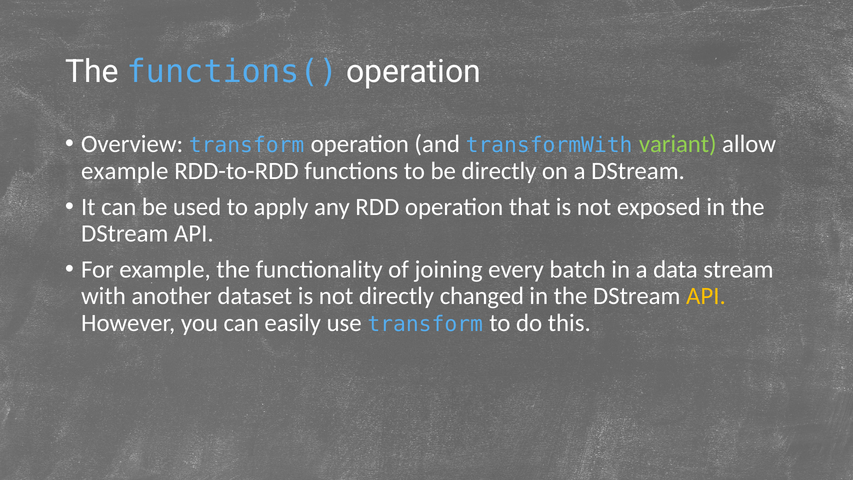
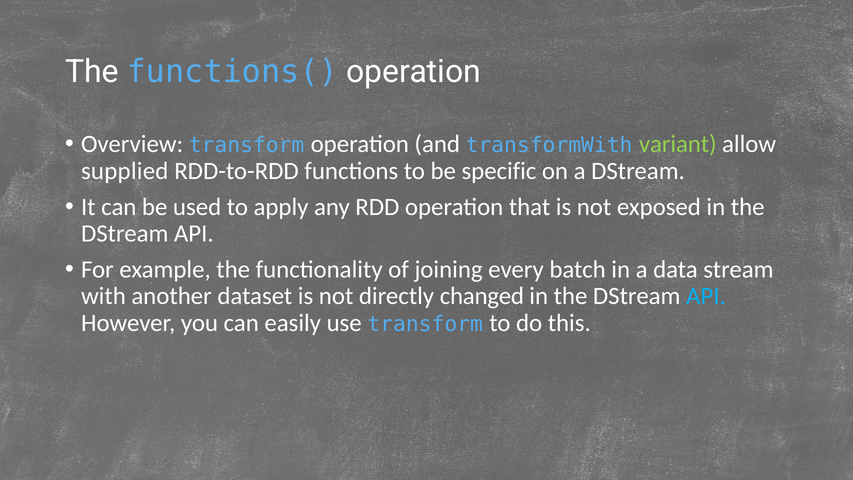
example: example -> supplied (125, 171)
be directly: directly -> specific (499, 171)
API colour: yellow -> light blue (706, 296)
